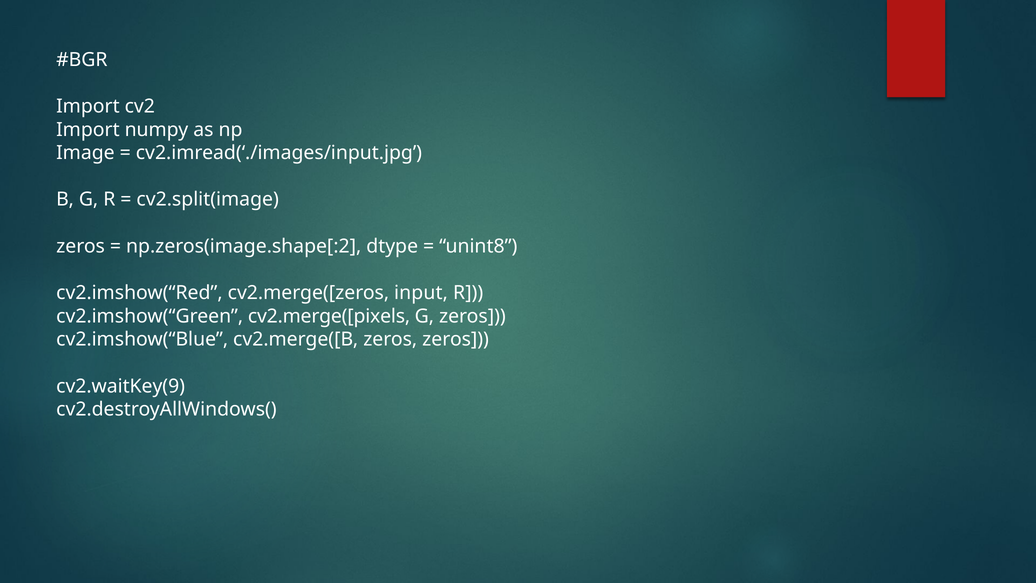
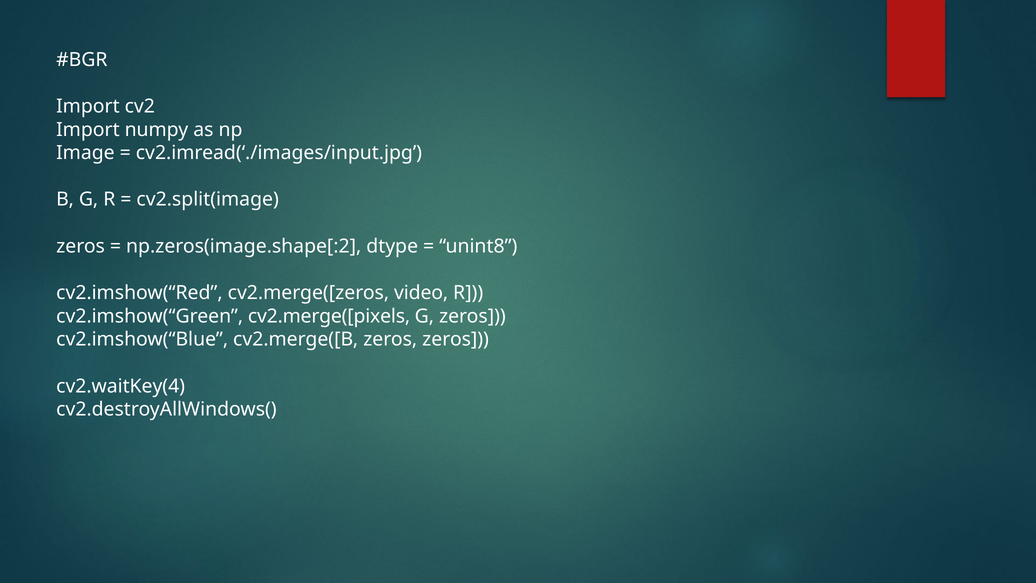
input: input -> video (421, 293)
cv2.waitKey(9: cv2.waitKey(9 -> cv2.waitKey(4 (121, 386)
